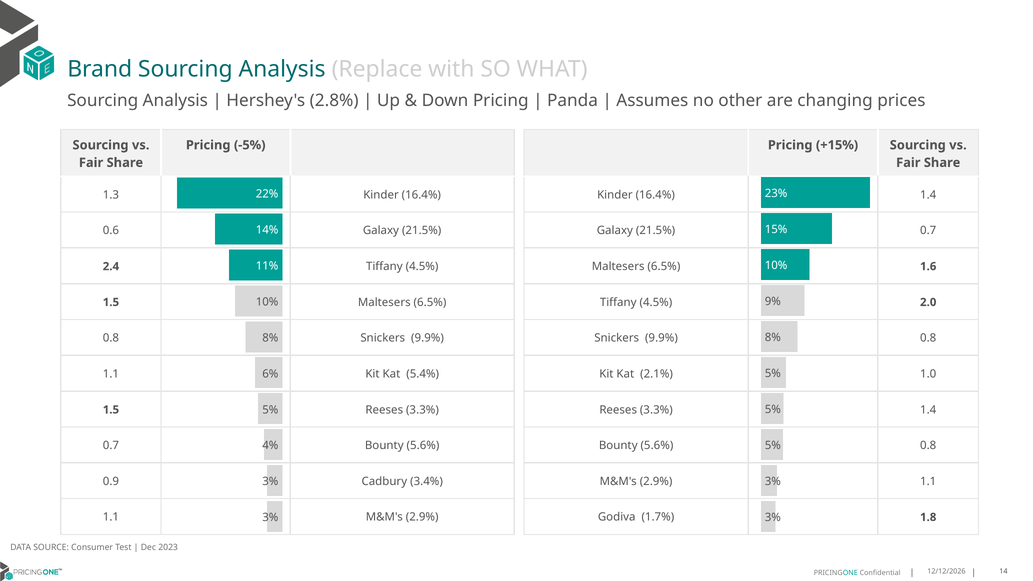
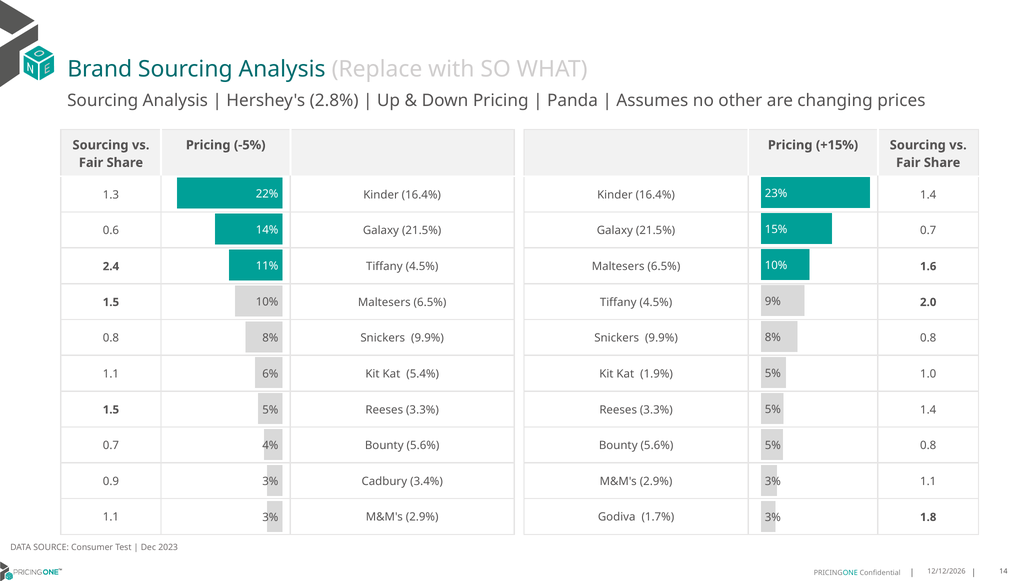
2.1%: 2.1% -> 1.9% (657, 374)
